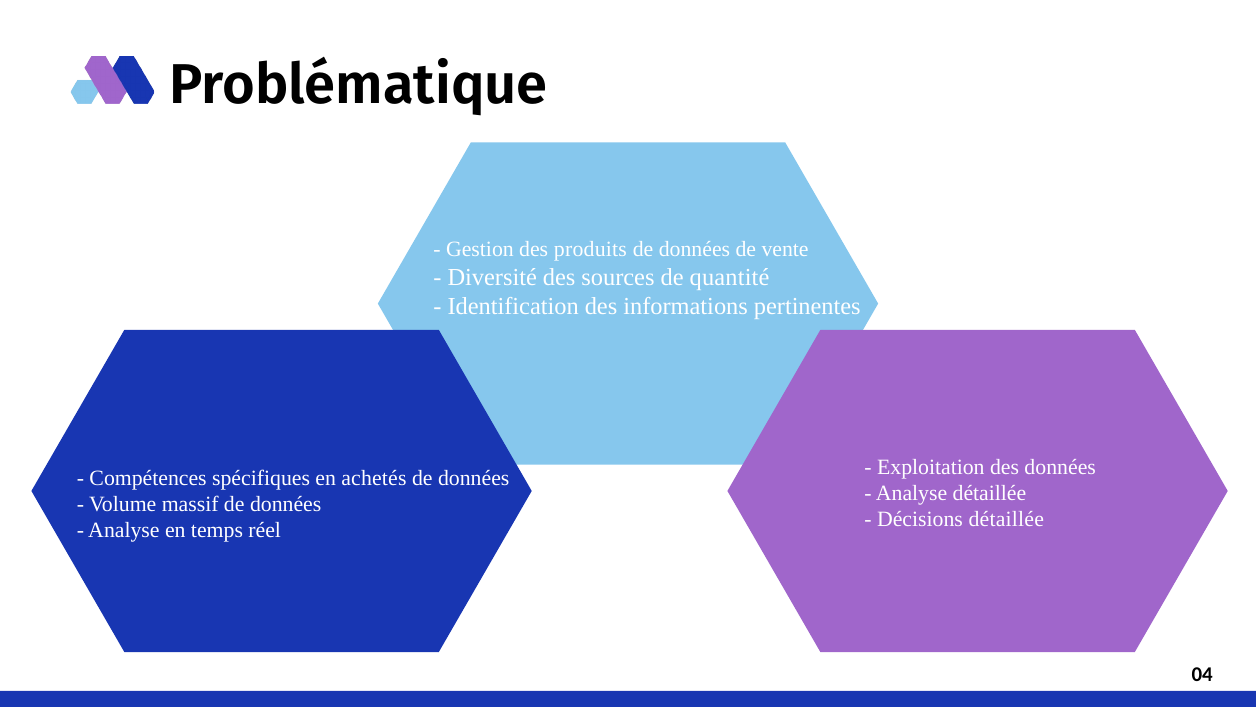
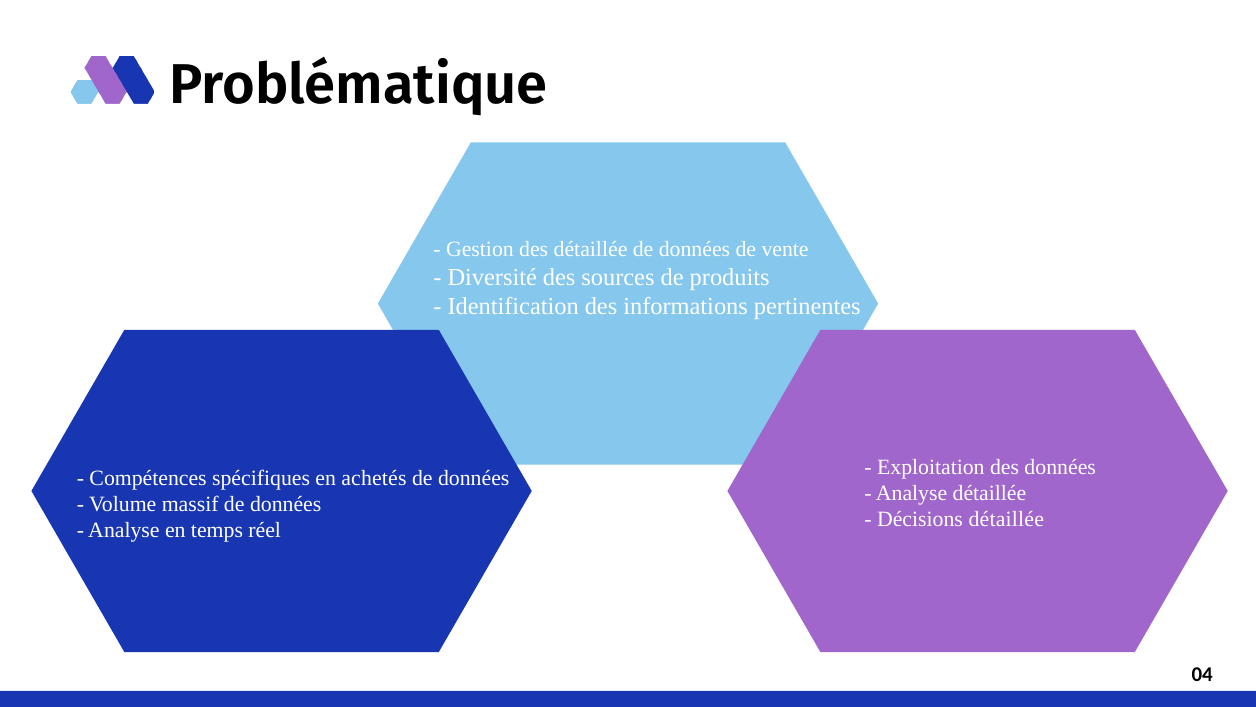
des produits: produits -> détaillée (591, 249)
quantité: quantité -> produits (730, 277)
